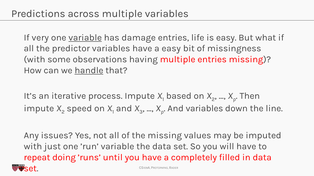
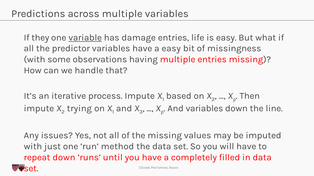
very: very -> they (40, 38)
handle underline: present -> none (89, 71)
speed: speed -> trying (79, 109)
’run variable: variable -> method (117, 147)
repeat doing: doing -> down (64, 158)
